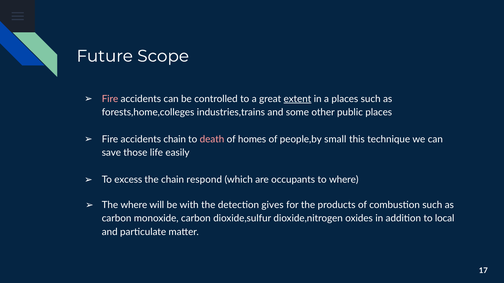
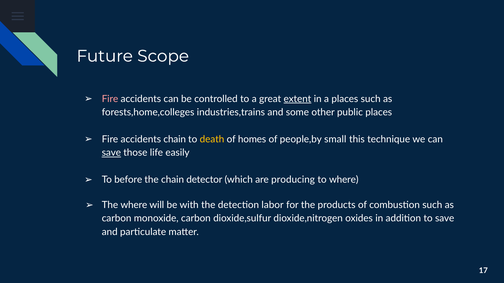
death colour: pink -> yellow (212, 139)
save underline: none -> present (111, 153)
excess: excess -> before (128, 180)
respond: respond -> detector (204, 180)
occupants: occupants -> producing (293, 180)
gives: gives -> labor (273, 205)
to local: local -> save (445, 219)
